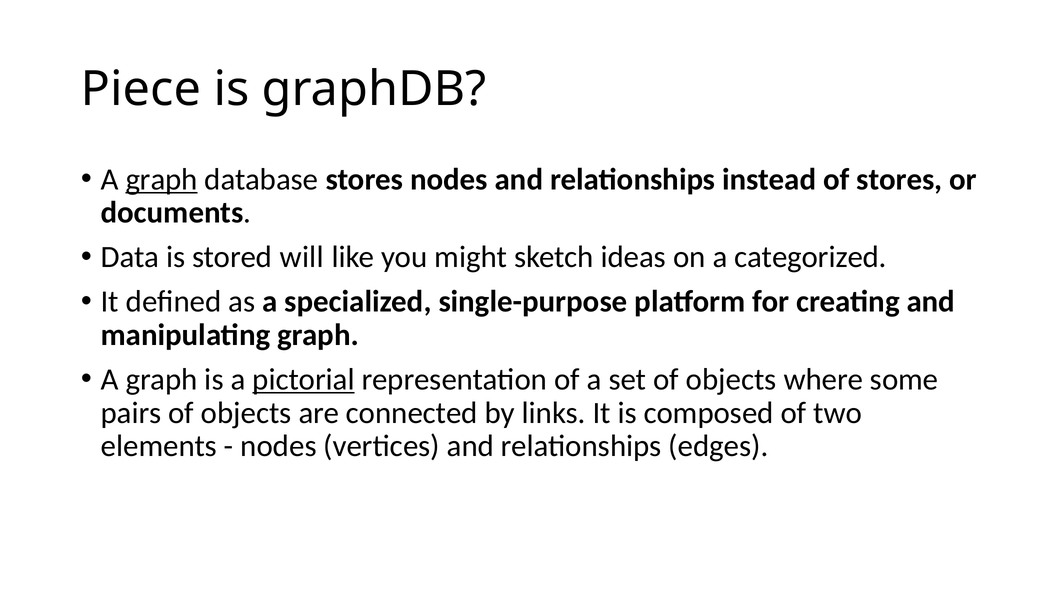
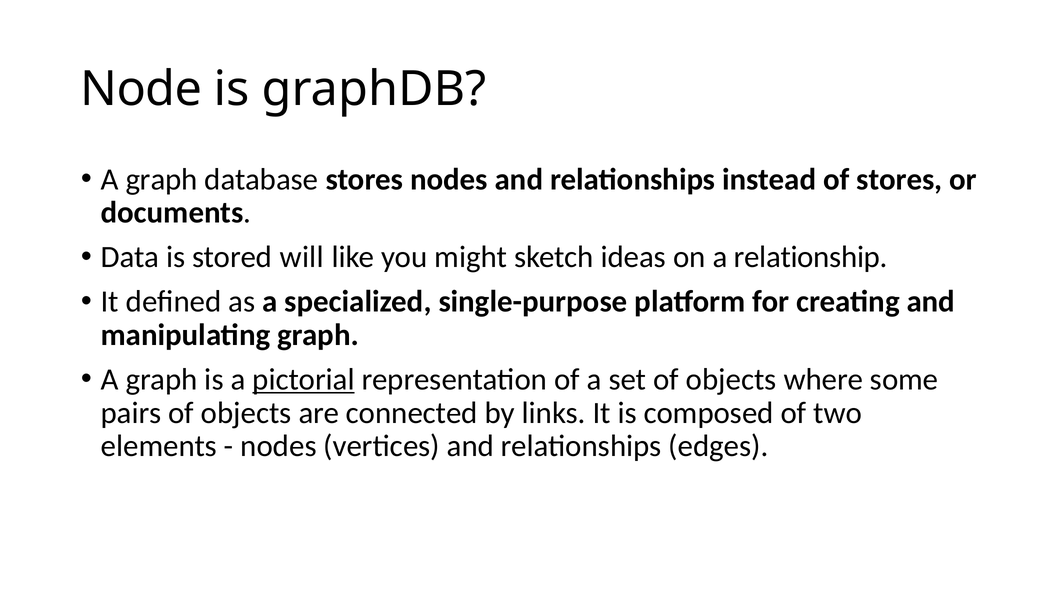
Piece: Piece -> Node (141, 89)
graph underline: present -> none (162, 179)
categorized: categorized -> relationship (811, 257)
